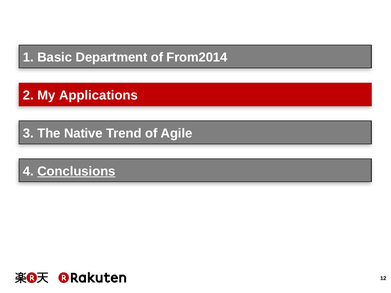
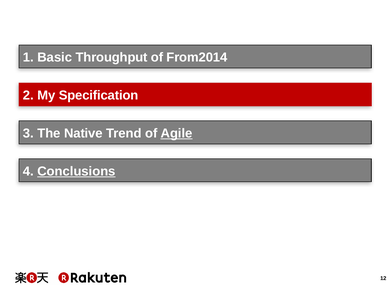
Department: Department -> Throughput (112, 57)
Applications: Applications -> Specification (99, 95)
Agile underline: none -> present (177, 133)
